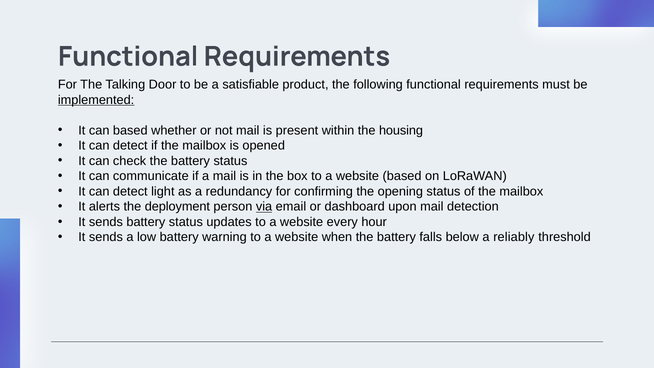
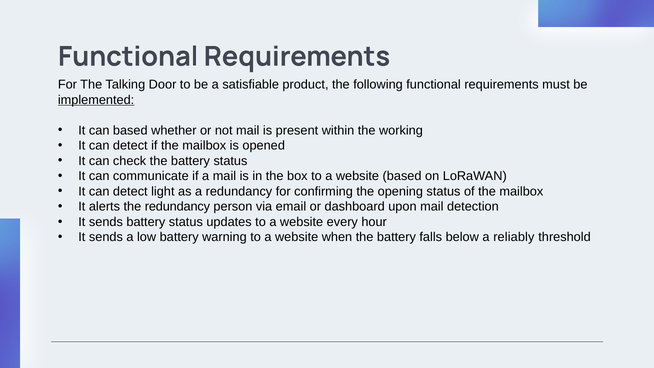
housing: housing -> working (401, 130)
the deployment: deployment -> redundancy (177, 207)
via underline: present -> none (264, 207)
